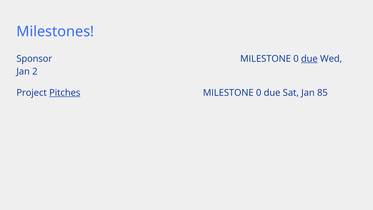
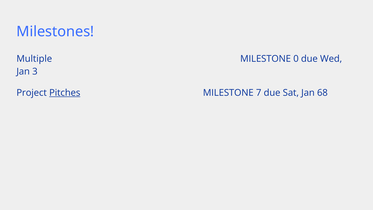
Sponsor: Sponsor -> Multiple (34, 59)
due underline: present -> none (309, 59)
2: 2 -> 3 (35, 72)
0: 0 -> 7 (259, 93)
85: 85 -> 68 (322, 93)
